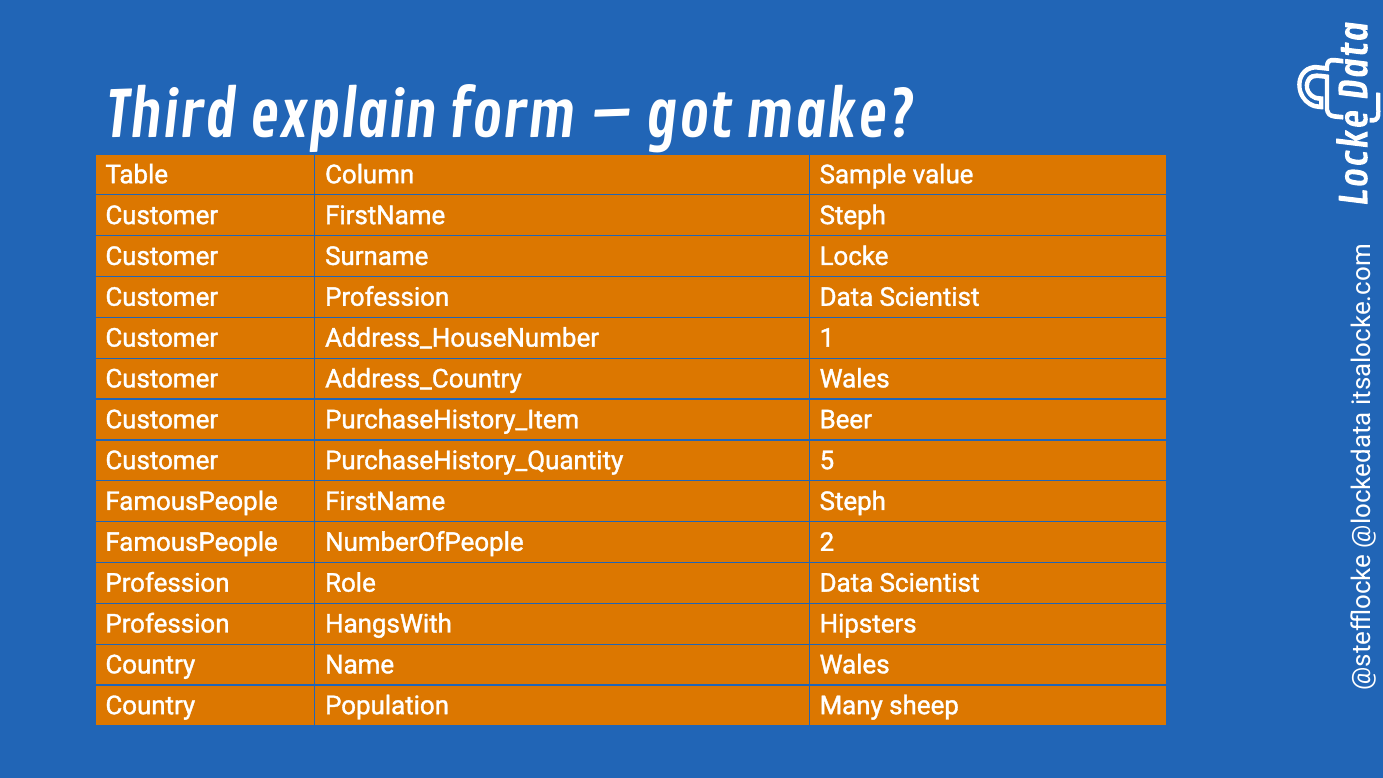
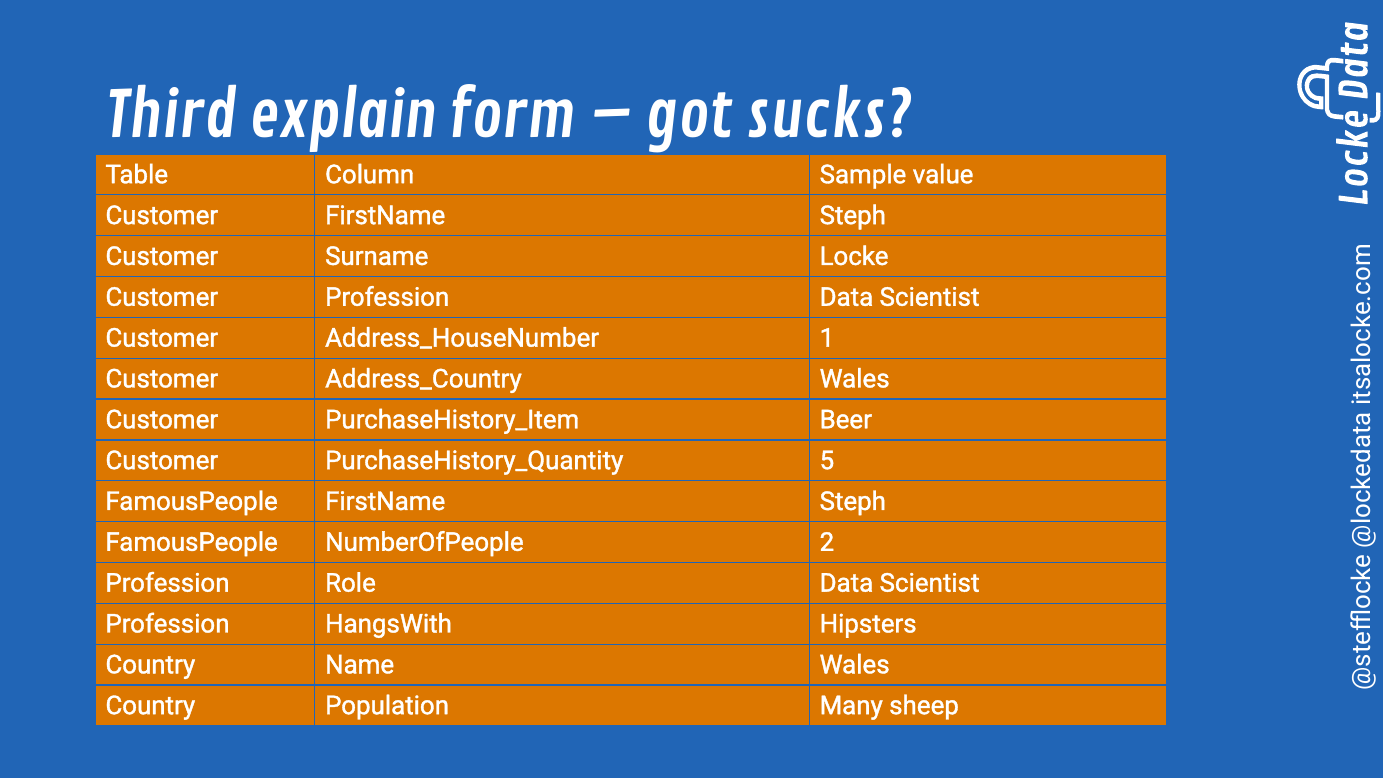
make: make -> sucks (829, 116)
